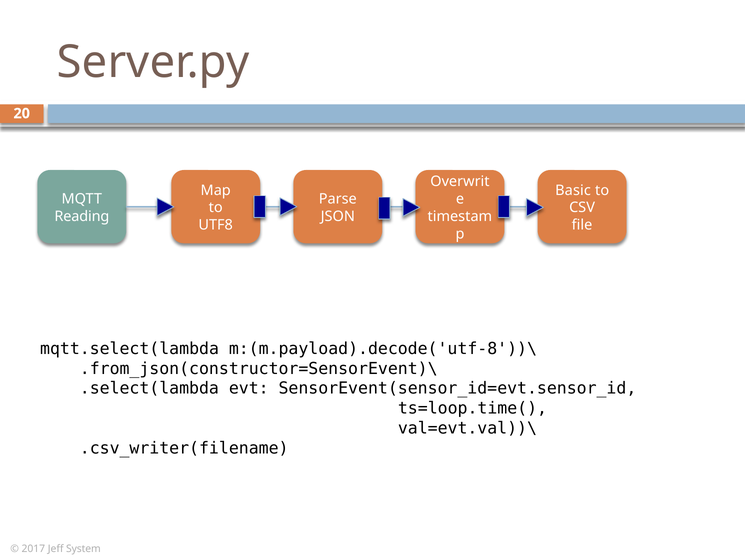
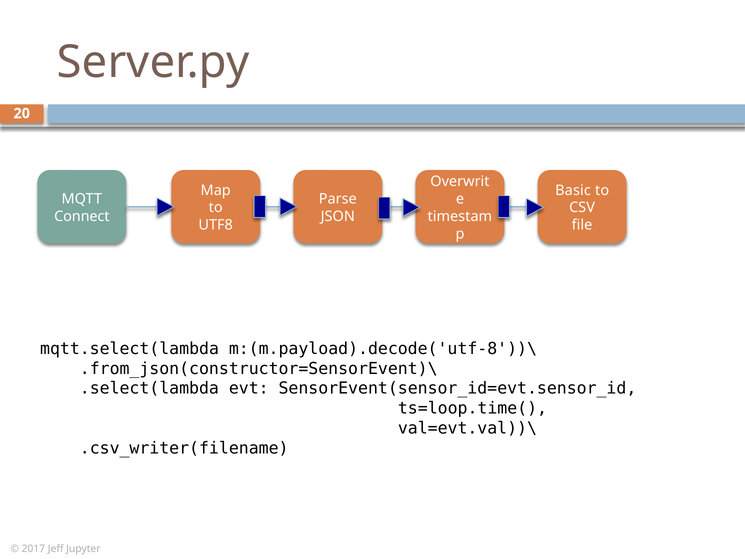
Reading: Reading -> Connect (82, 216)
System: System -> Jupyter (83, 549)
